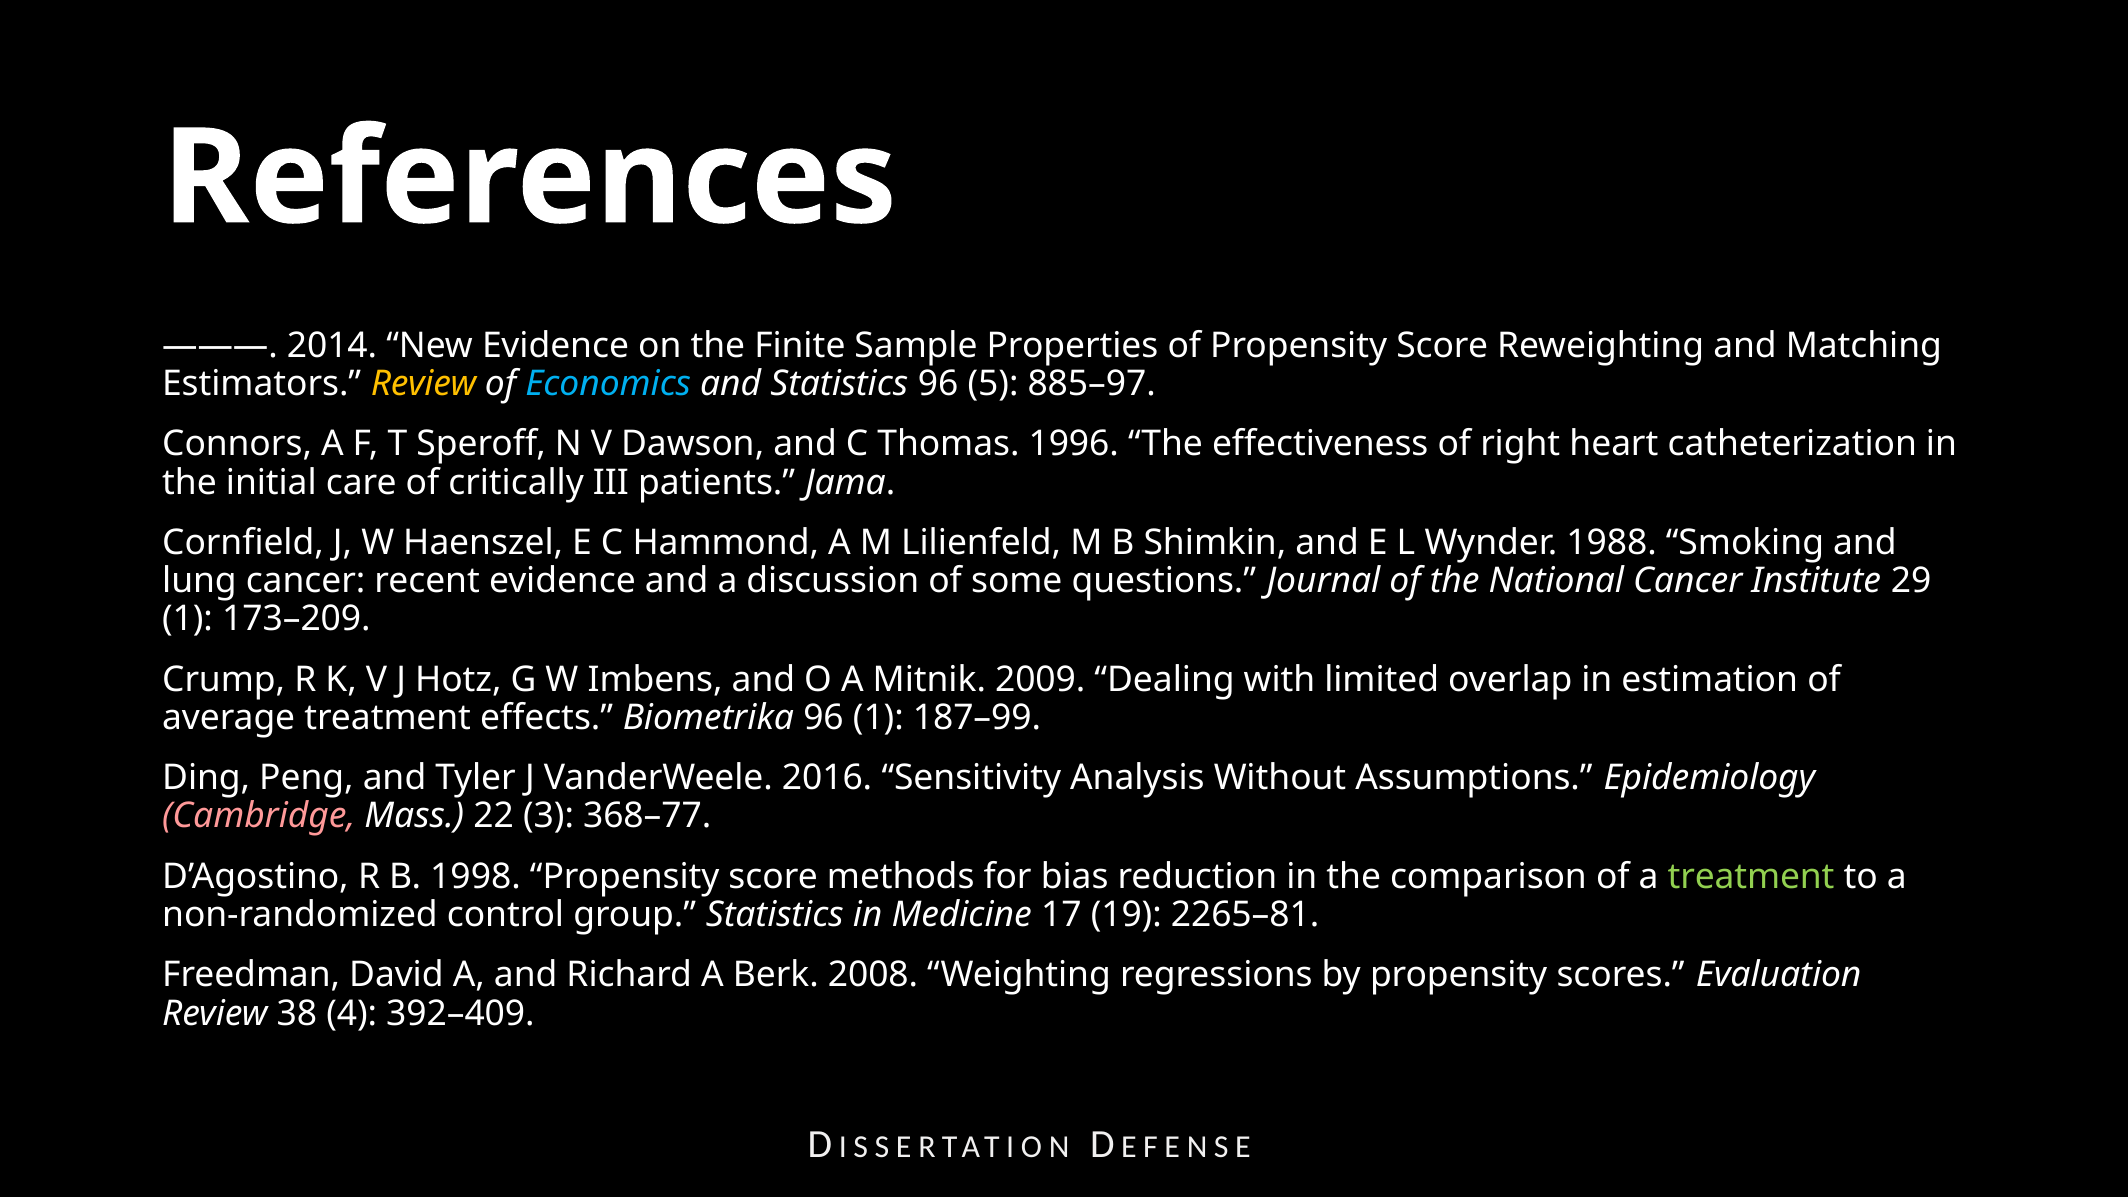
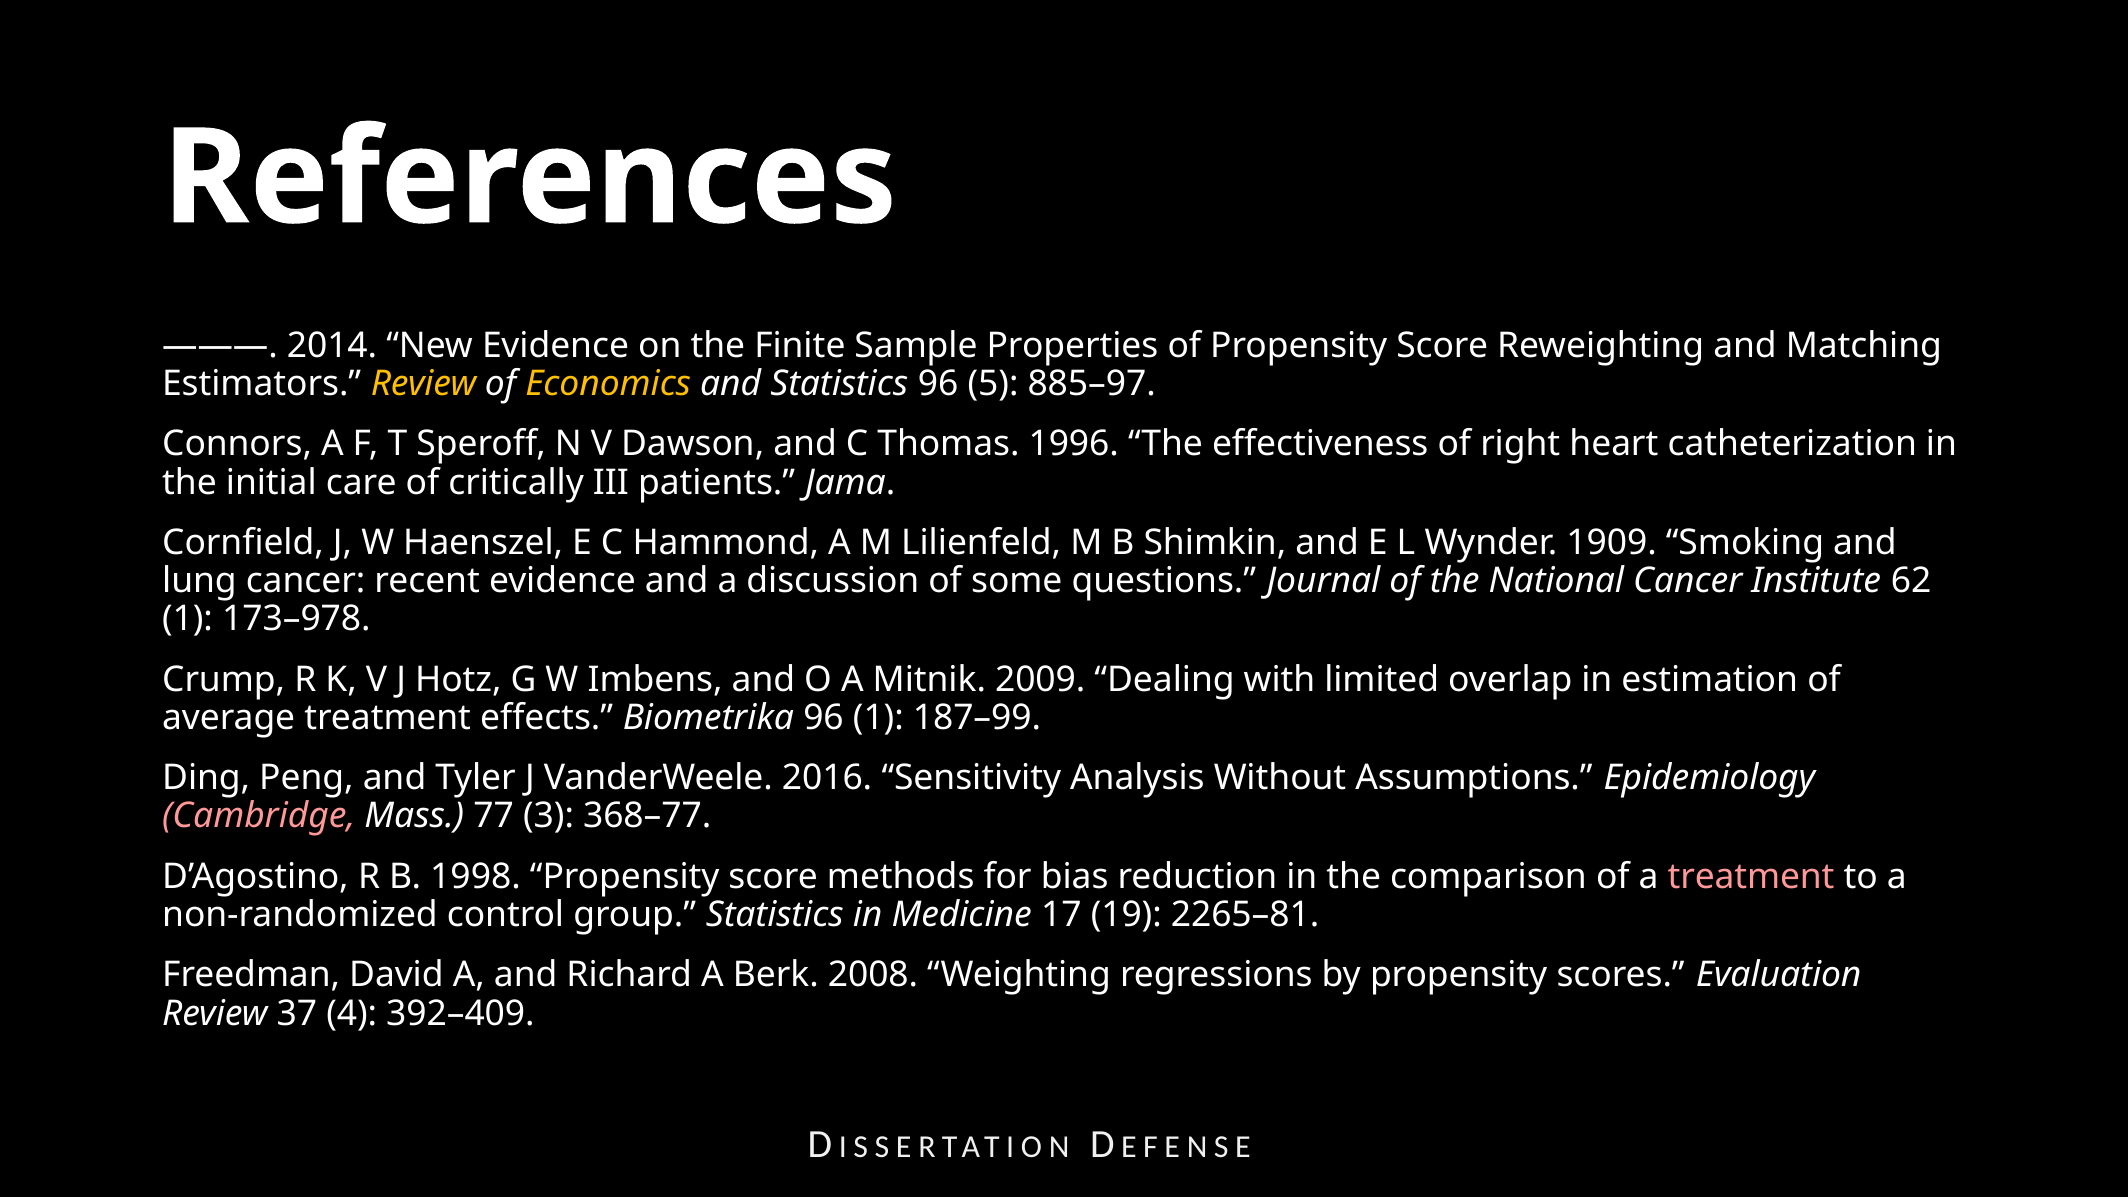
Economics colour: light blue -> yellow (608, 384)
1988: 1988 -> 1909 (1612, 543)
29: 29 -> 62 (1911, 581)
173–209: 173–209 -> 173–978 (296, 619)
22: 22 -> 77 (494, 816)
treatment colour: light green -> pink (1751, 877)
38: 38 -> 37 (297, 1013)
